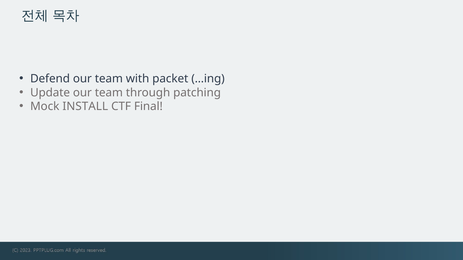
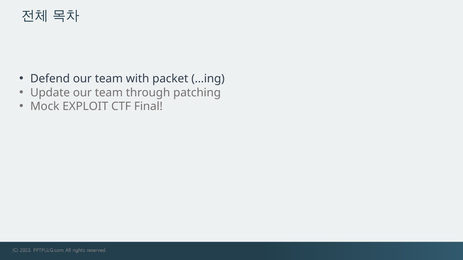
INSTALL: INSTALL -> EXPLOIT (85, 107)
